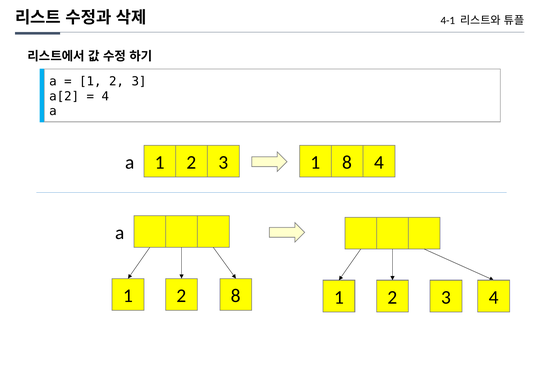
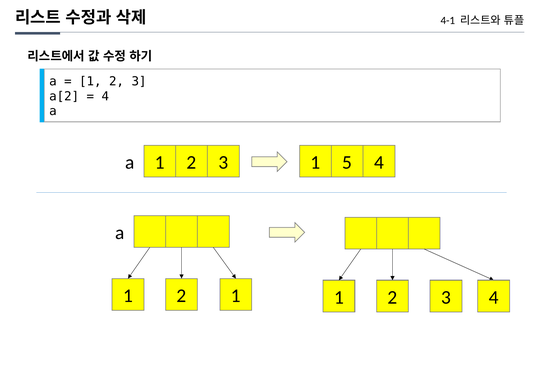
1 8: 8 -> 5 (347, 163)
2 8: 8 -> 1 (236, 296)
